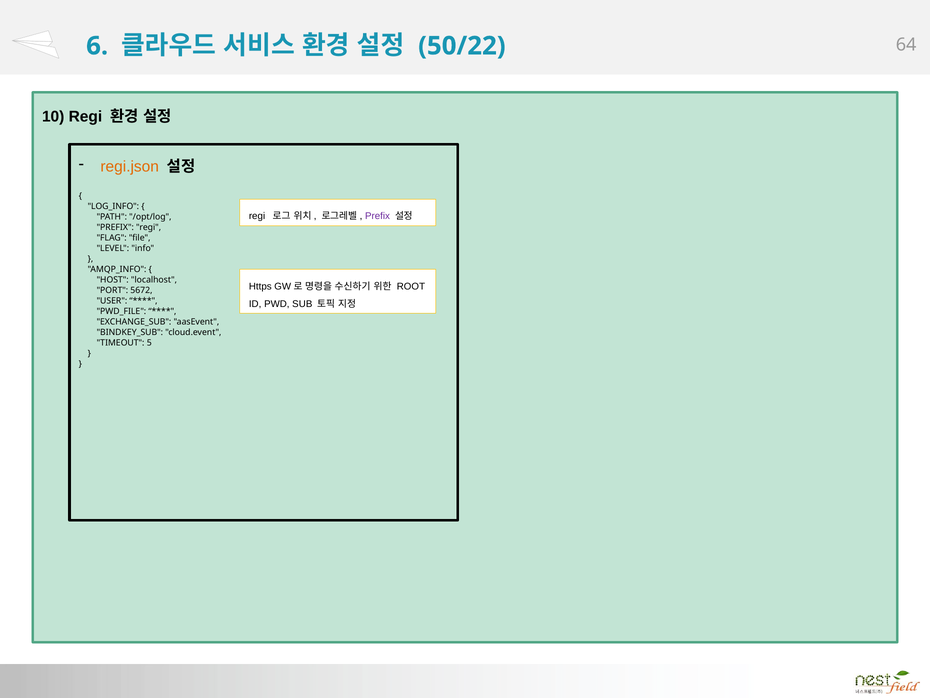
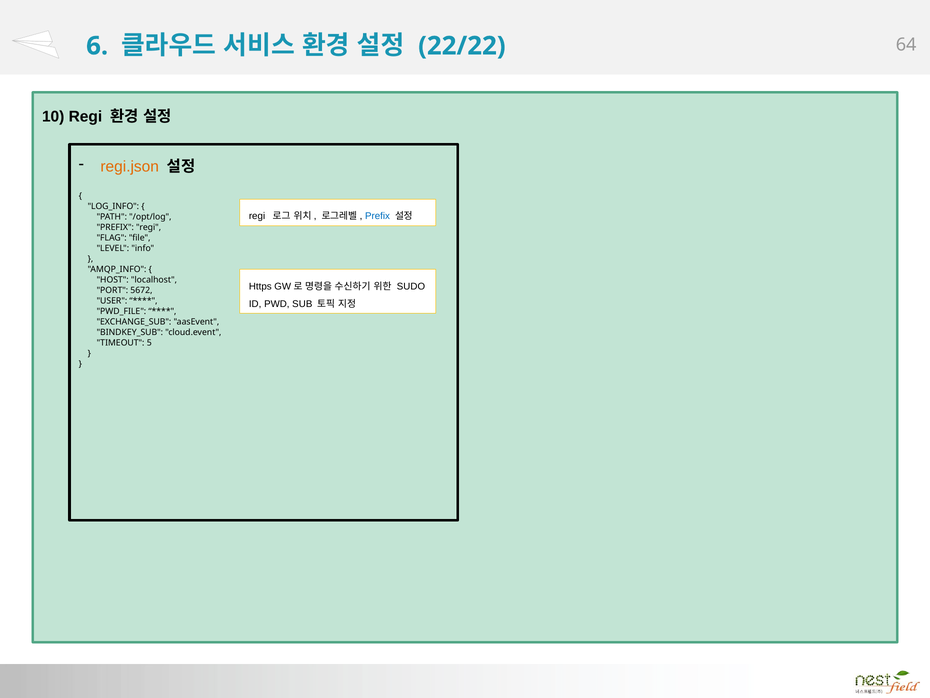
50/22: 50/22 -> 22/22 (462, 46)
Prefix colour: purple -> blue (378, 216)
ROOT: ROOT -> SUDO (411, 286)
